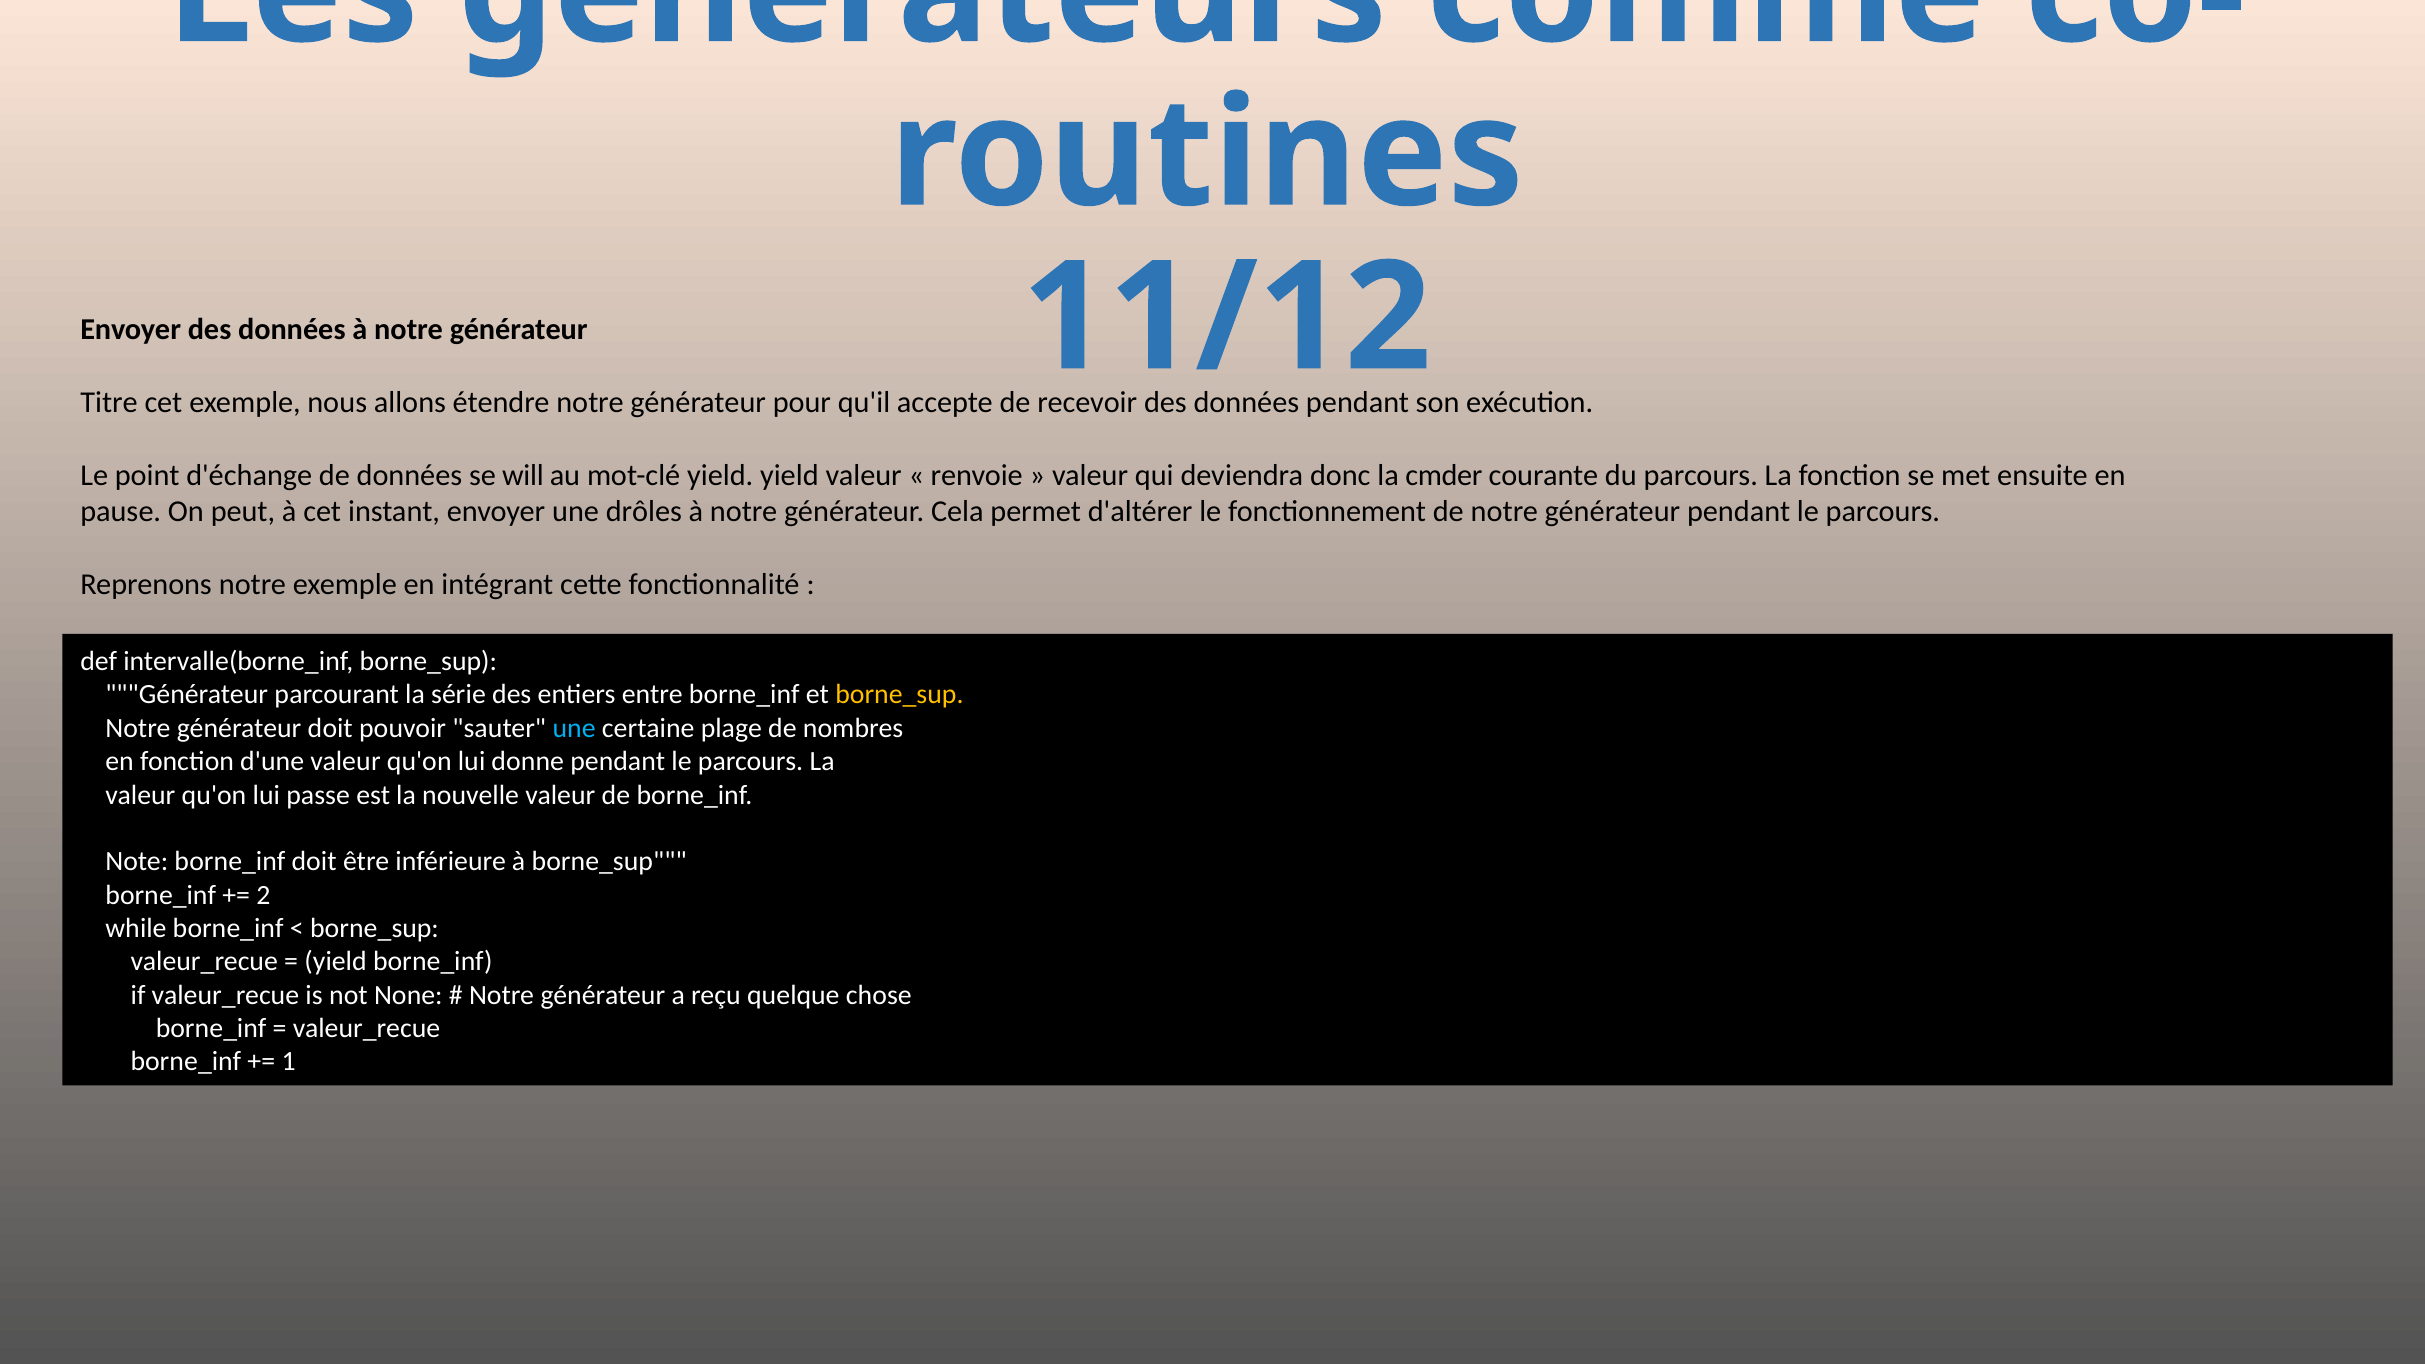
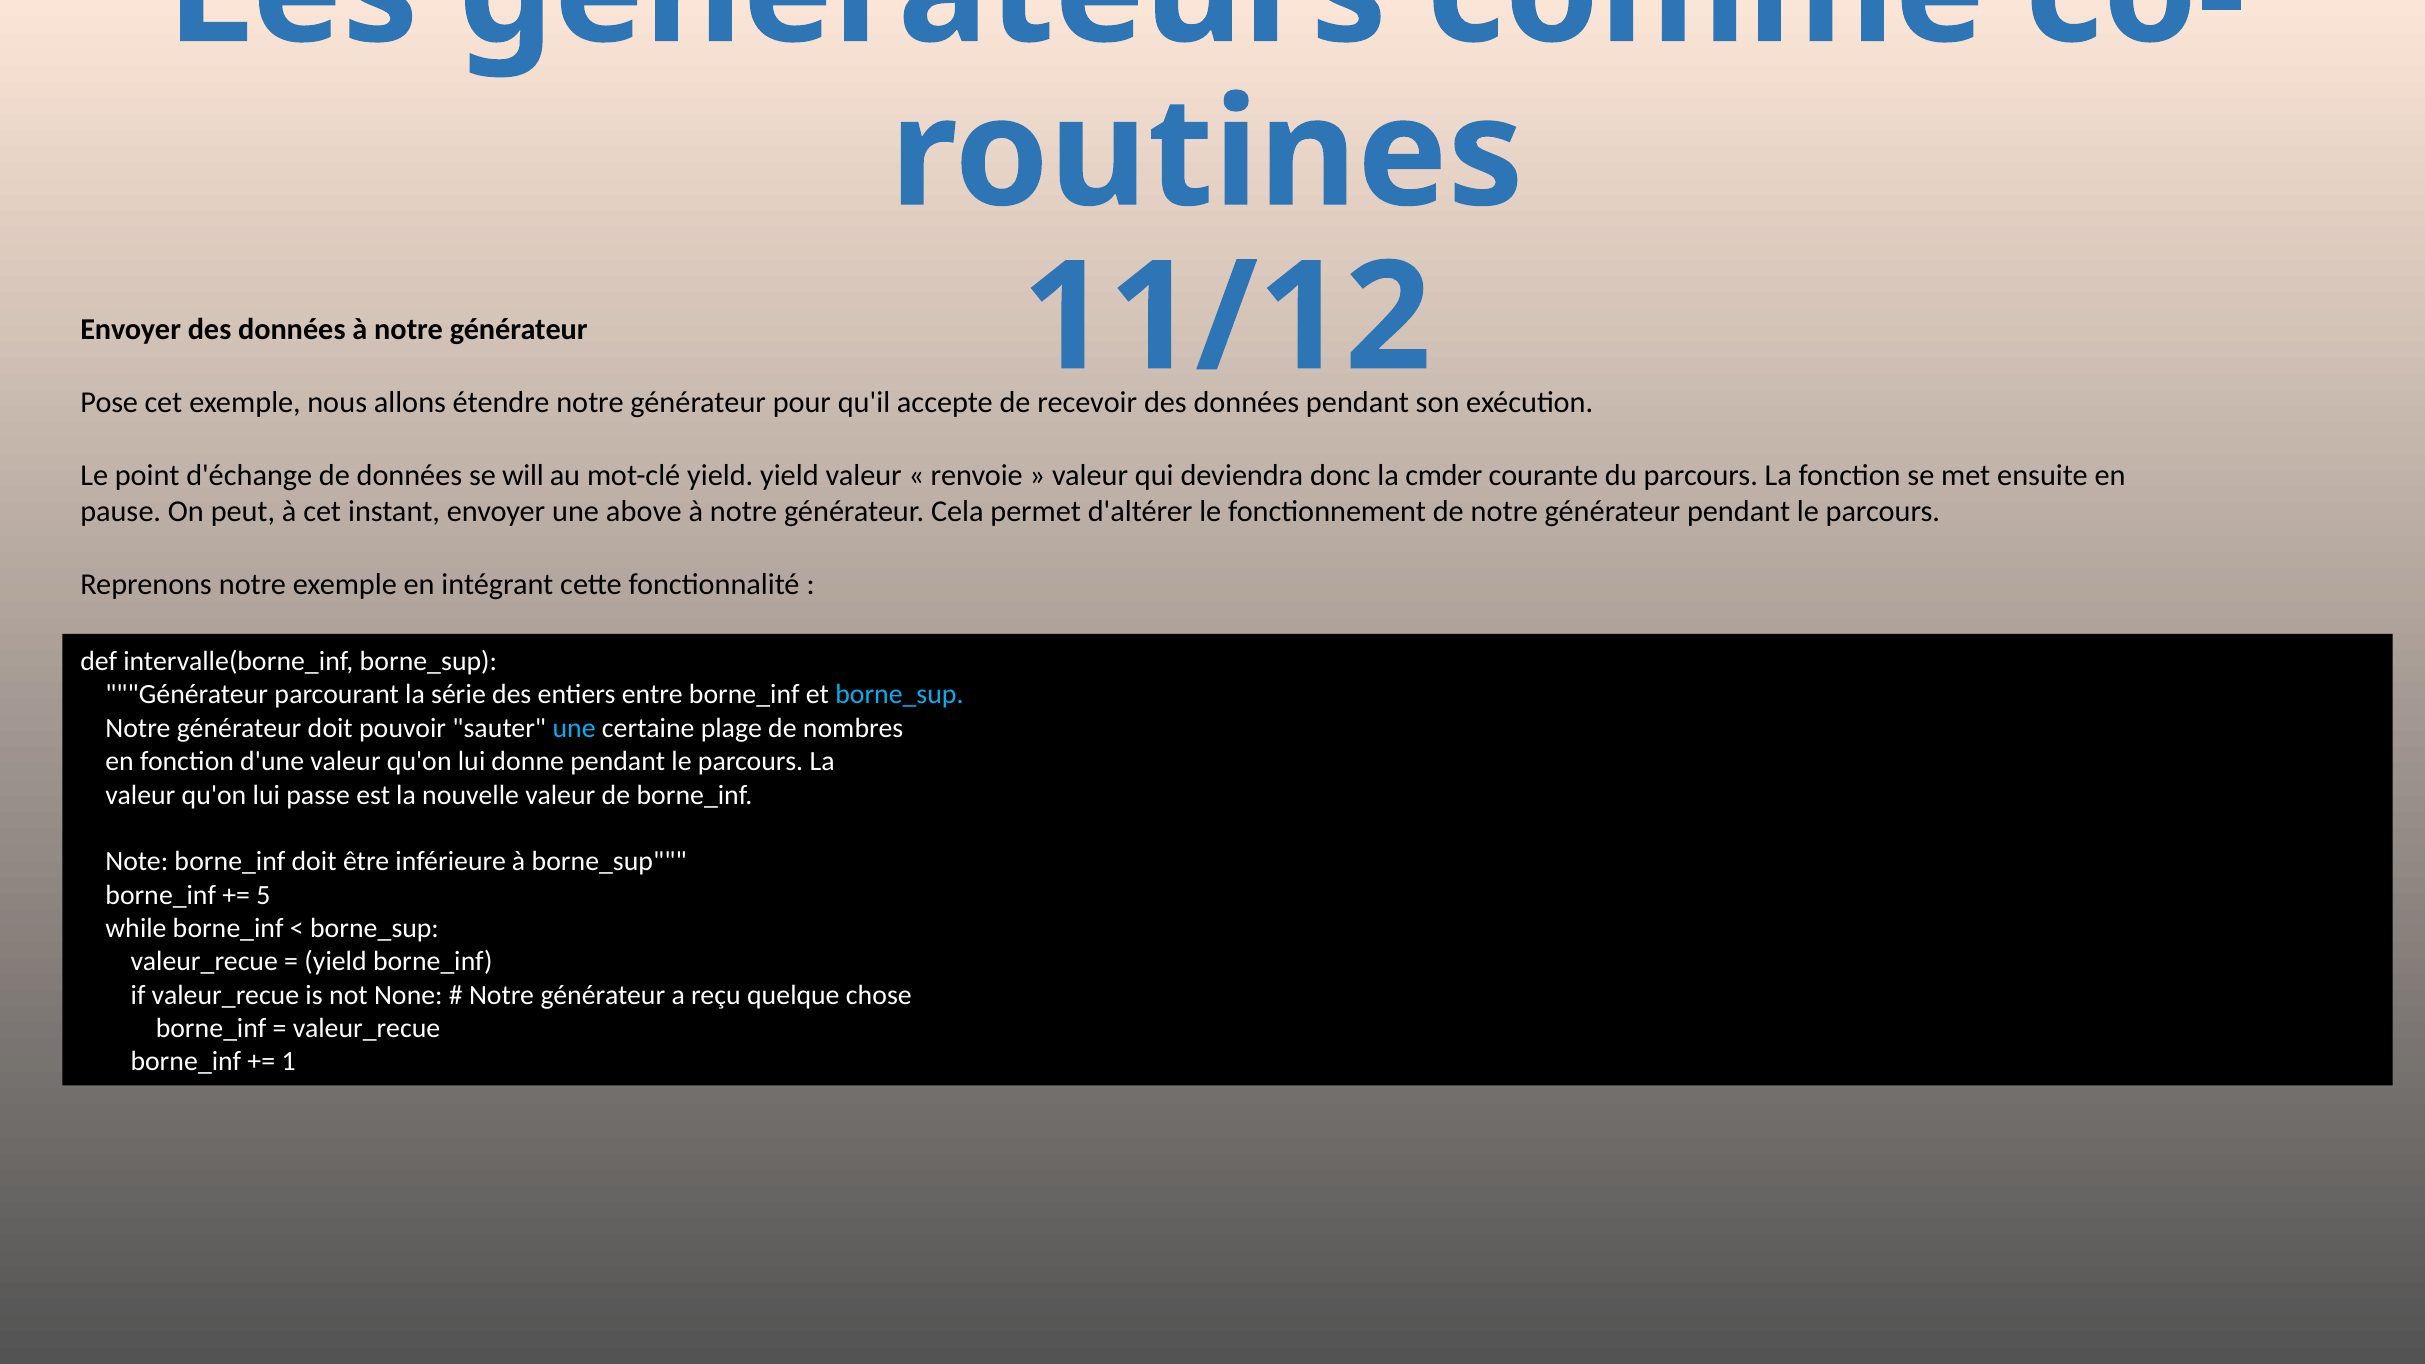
Titre: Titre -> Pose (109, 402)
drôles: drôles -> above (644, 512)
borne_sup colour: yellow -> light blue (899, 695)
2: 2 -> 5 (263, 895)
